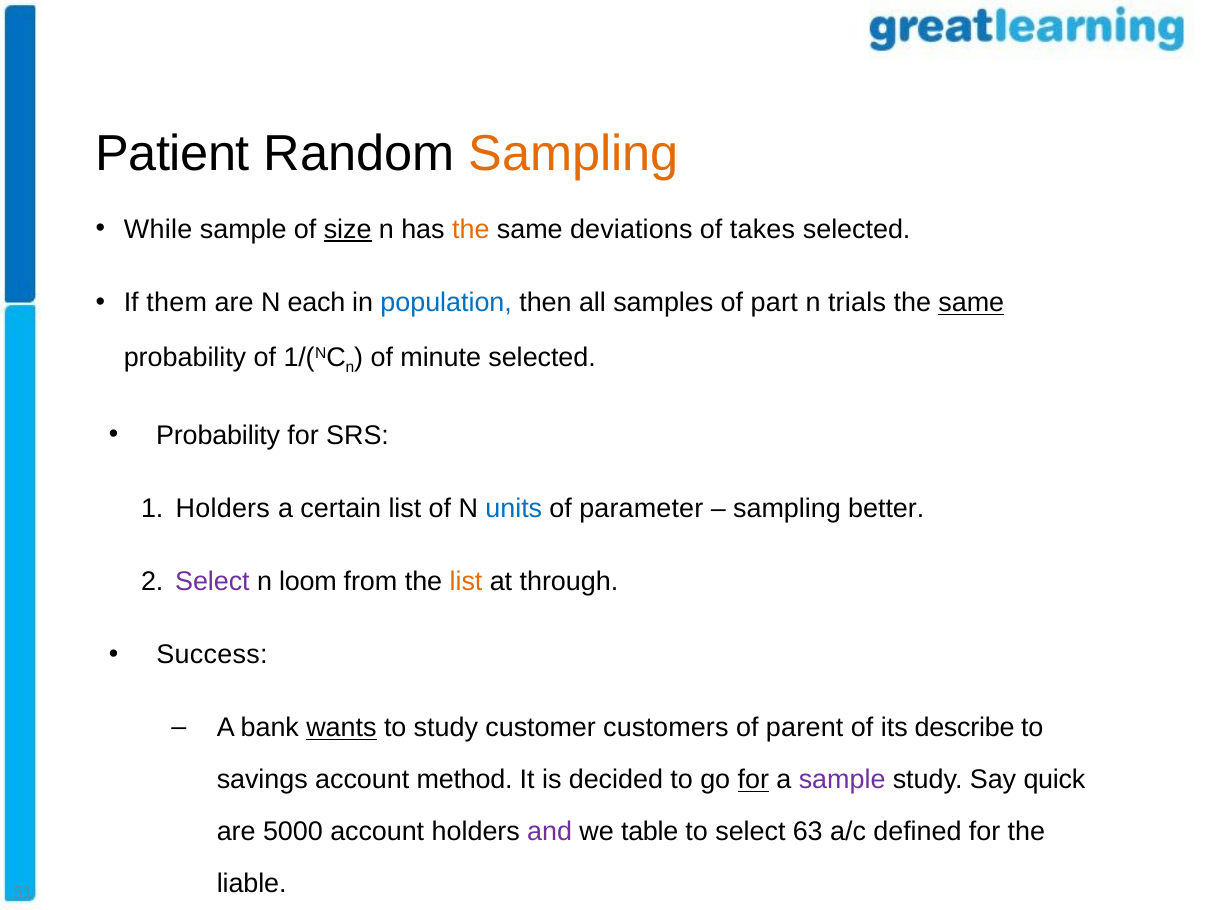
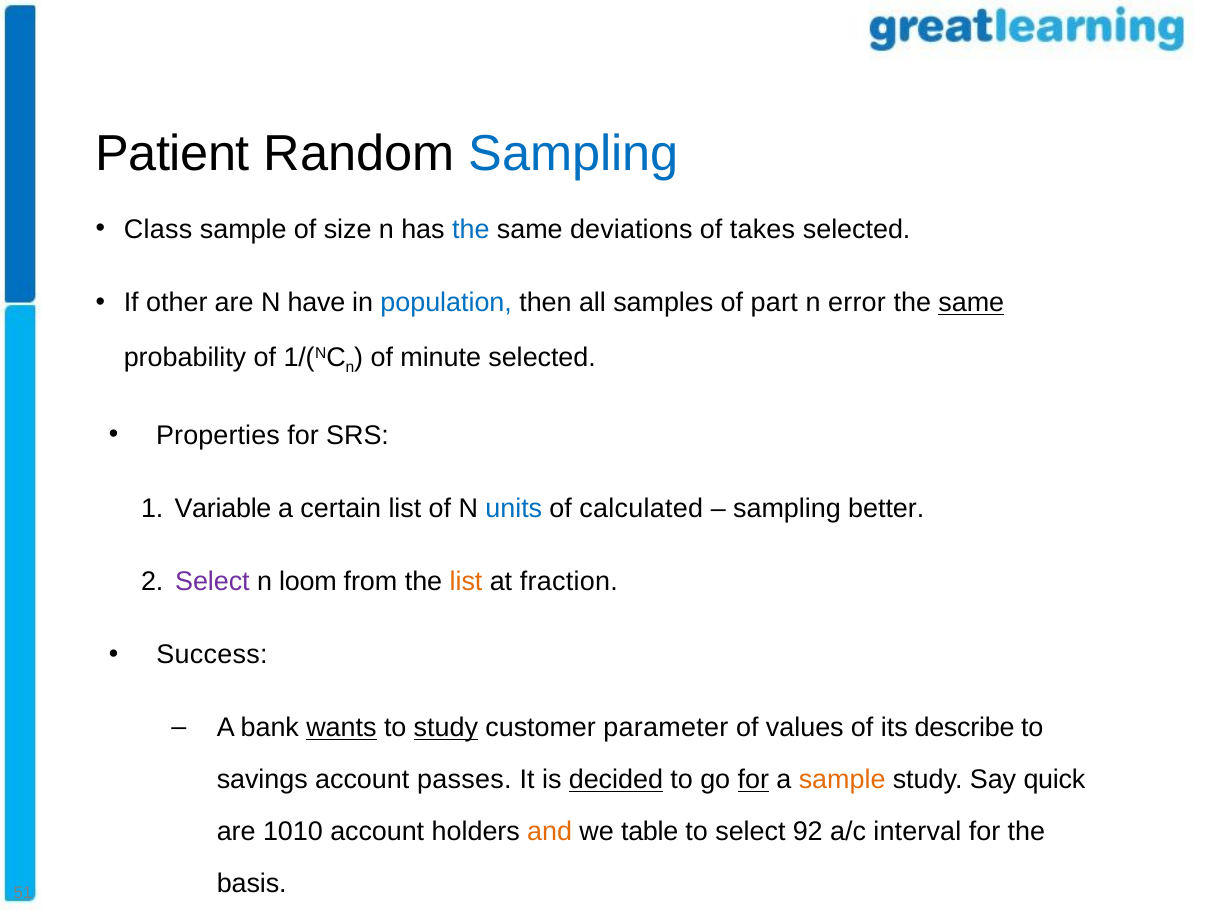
Sampling colour: orange -> blue (574, 154)
While: While -> Class (158, 229)
size underline: present -> none (348, 229)
the colour: orange -> blue (471, 229)
them: them -> other (177, 303)
each: each -> have (316, 303)
trials: trials -> error (857, 303)
Probability: Probability -> Properties (218, 435)
Holders: Holders -> Variable (223, 508)
parameter: parameter -> calculated (641, 508)
through: through -> fraction (569, 581)
study underline: none -> present (446, 728)
customers: customers -> parameter (666, 728)
parent: parent -> values (805, 728)
method: method -> passes (464, 780)
decided underline: none -> present (616, 780)
sample colour: purple -> orange (842, 780)
5000: 5000 -> 1010 (293, 831)
and colour: purple -> orange (550, 831)
63: 63 -> 92 (808, 831)
defined: defined -> interval (917, 831)
liable: liable -> basis (252, 883)
